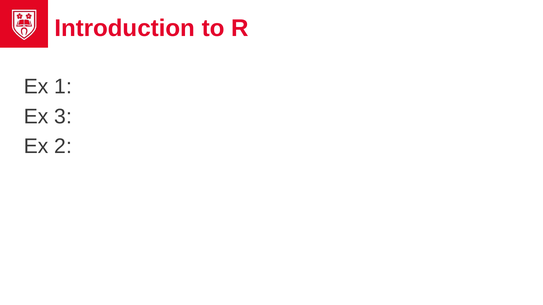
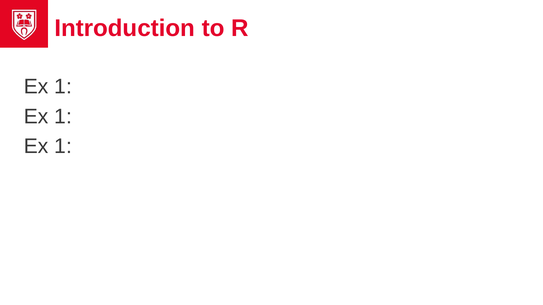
3: 3 -> 1 (63, 117)
2: 2 -> 1 (63, 147)
